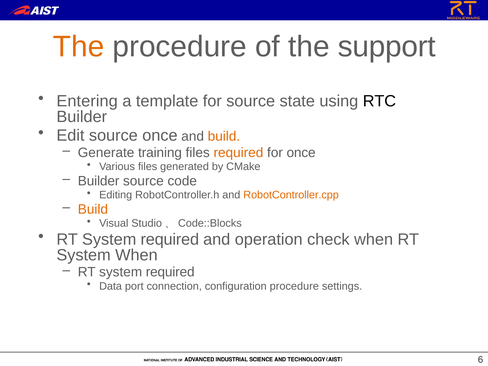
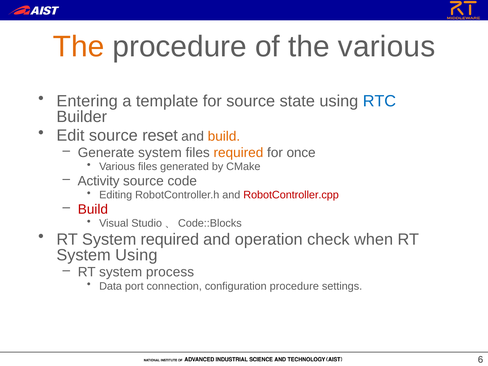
the support: support -> various (387, 47)
RTC colour: black -> blue (379, 101)
source once: once -> reset (160, 136)
Generate training: training -> system (160, 153)
Builder: Builder -> Activity (99, 181)
RobotController.cpp colour: orange -> red (291, 195)
Build colour: orange -> red (93, 209)
System When: When -> Using (136, 255)
required: required -> process (170, 272)
